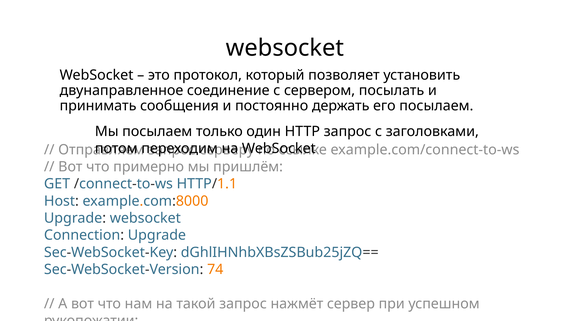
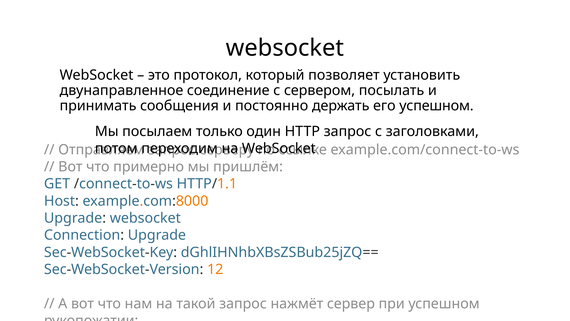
его посылаем: посылаем -> успешном (436, 106)
74: 74 -> 12 (215, 269)
